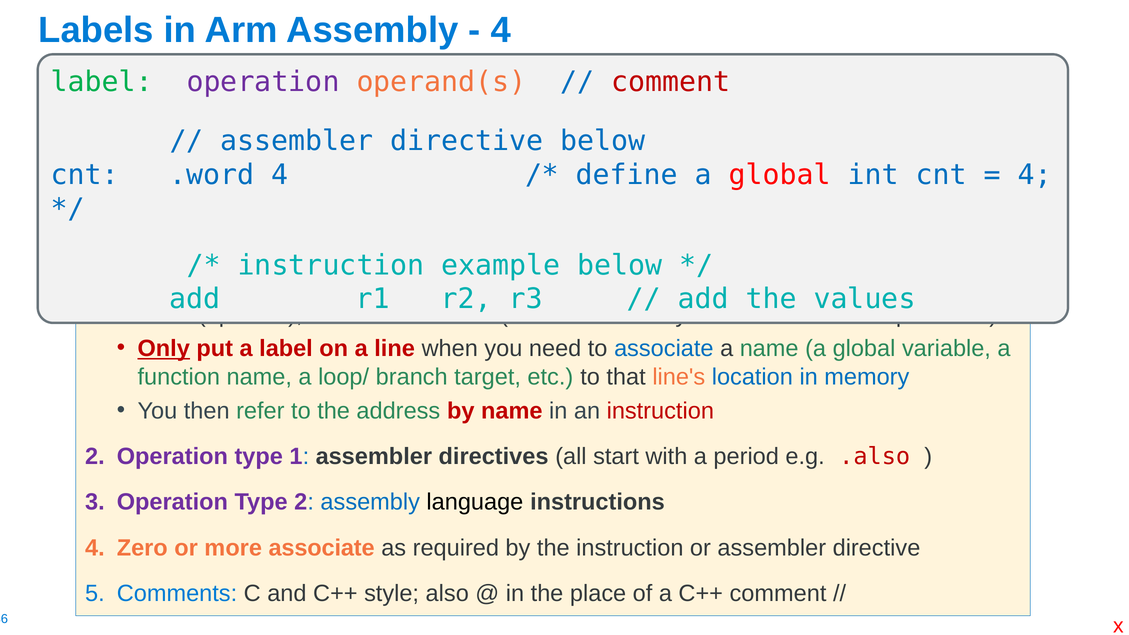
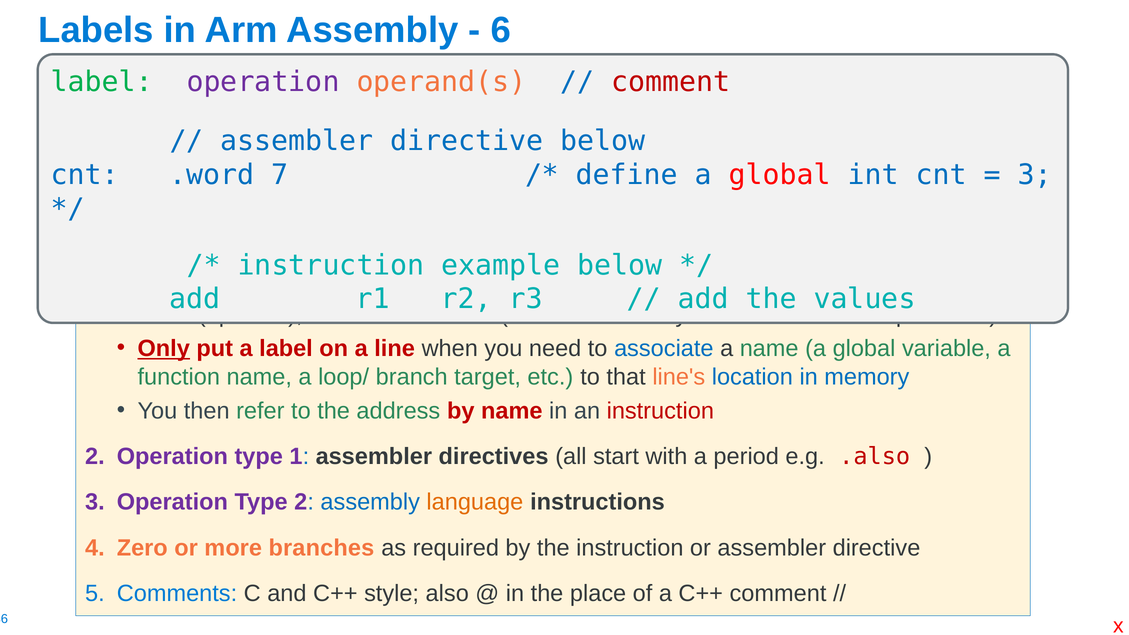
4: 4 -> 6 (501, 30)
.word 4: 4 -> 7 (280, 175)
4: 4 -> 3 (1035, 175)
language colour: black -> orange (475, 502)
more associate: associate -> branches (321, 548)
